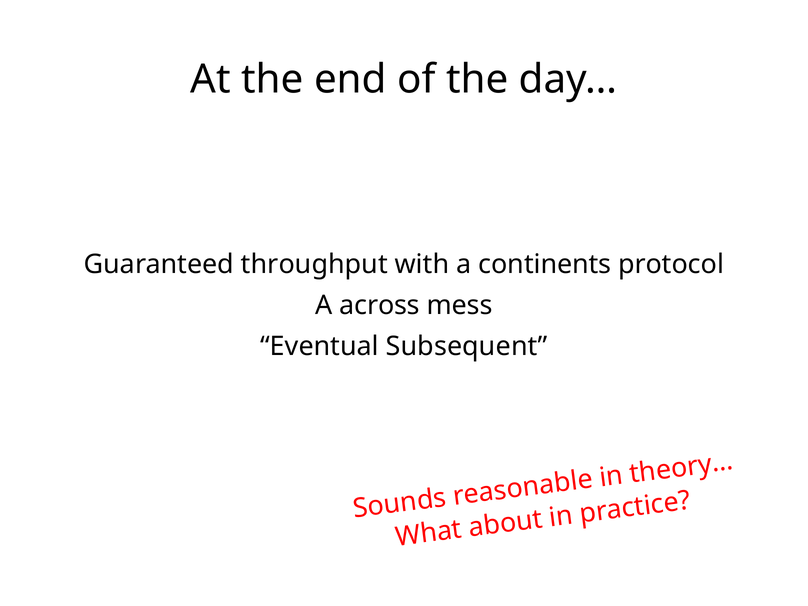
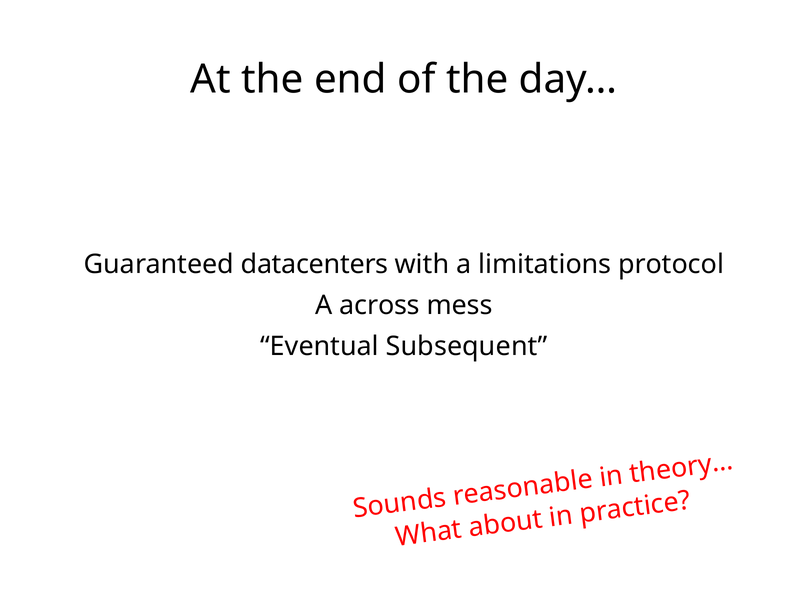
throughput: throughput -> datacenters (315, 264)
continents: continents -> limitations (545, 264)
